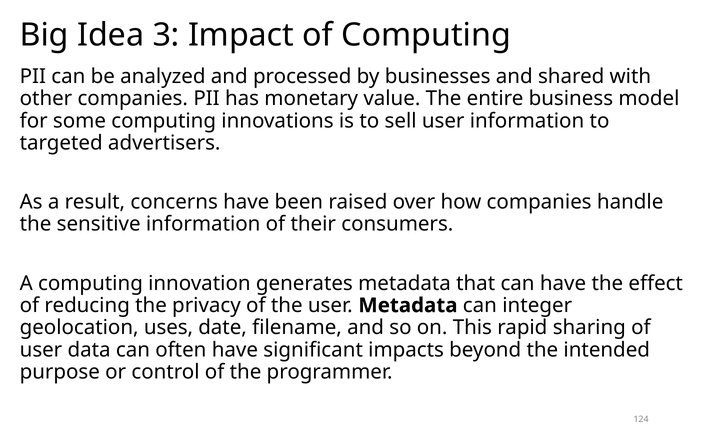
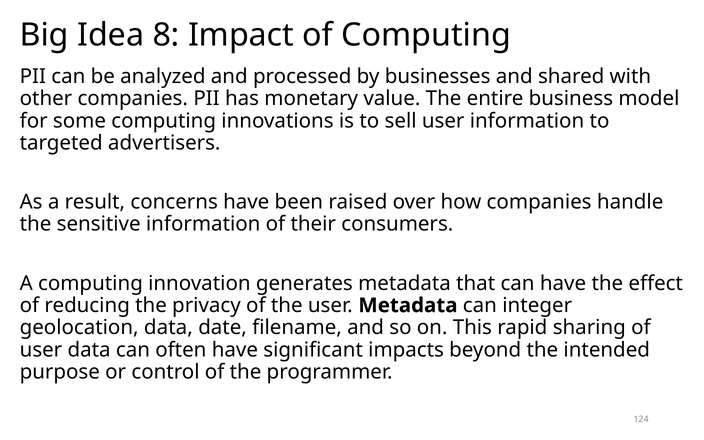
3: 3 -> 8 (166, 35)
geolocation uses: uses -> data (168, 328)
